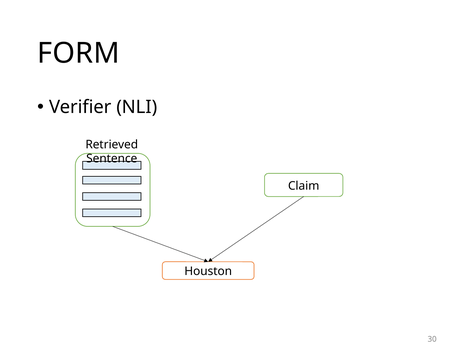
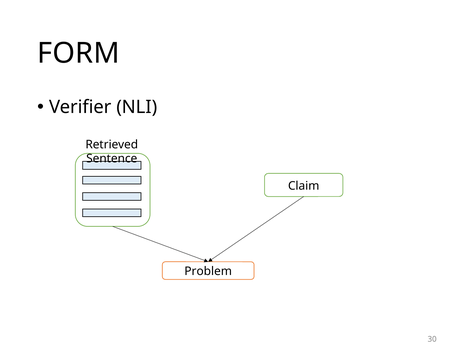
Houston: Houston -> Problem (208, 271)
